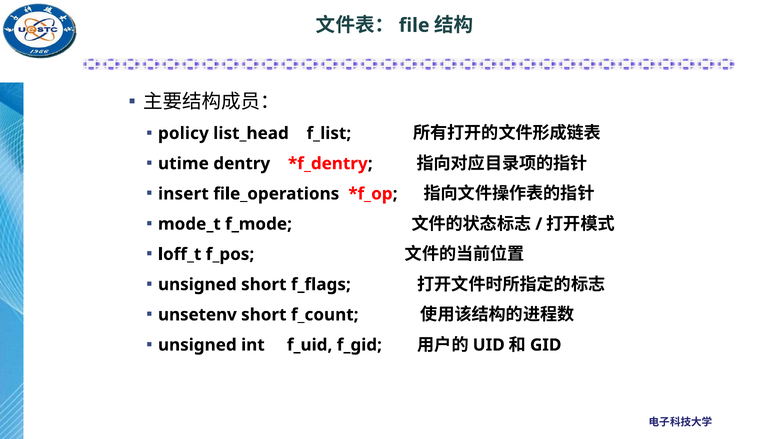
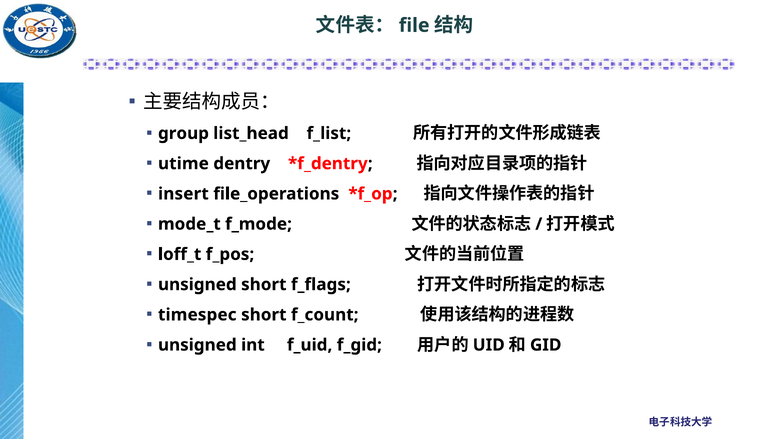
policy: policy -> group (183, 133)
unsetenv: unsetenv -> timespec (197, 315)
